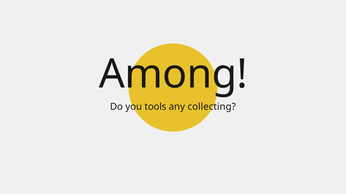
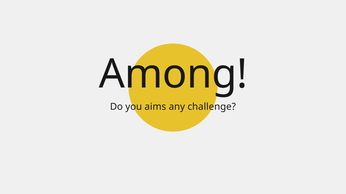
tools: tools -> aims (155, 107)
collecting: collecting -> challenge (212, 107)
